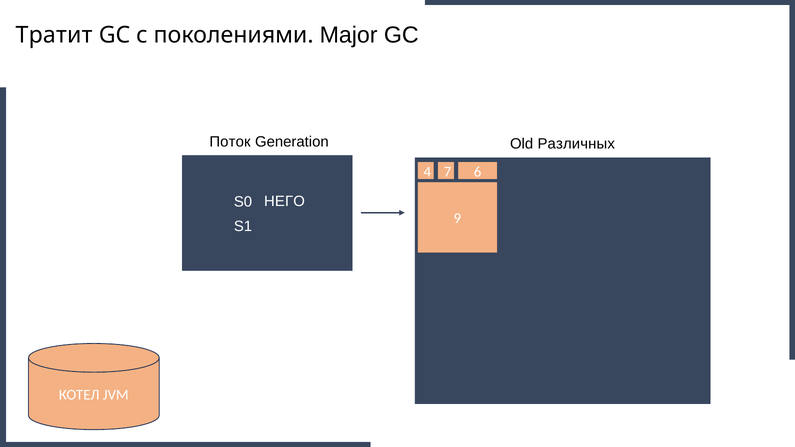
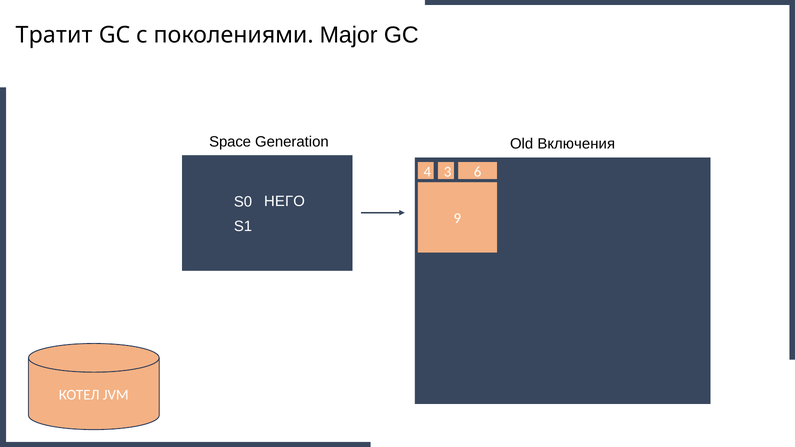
Поток: Поток -> Space (230, 142)
Различных: Различных -> Включения (576, 144)
7: 7 -> 3 (448, 172)
